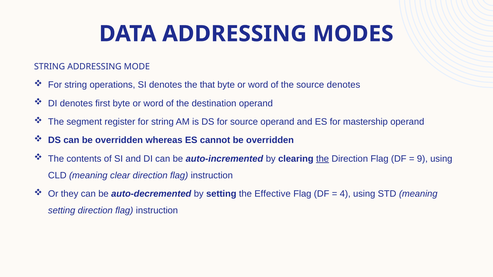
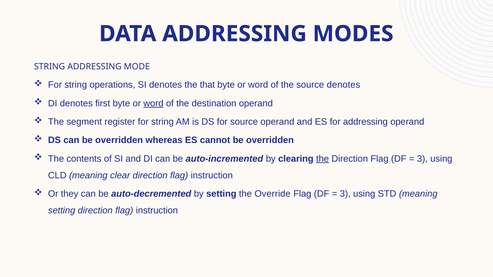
word underline: none -> present (153, 103)
for mastership: mastership -> addressing (365, 122)
9: 9 -> 3 (422, 159)
Effective: Effective -> Override (273, 194)
4: 4 -> 3 (345, 194)
